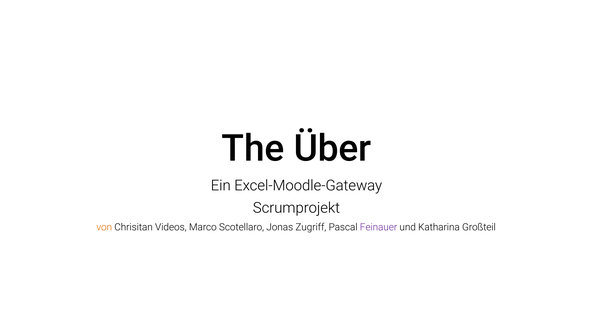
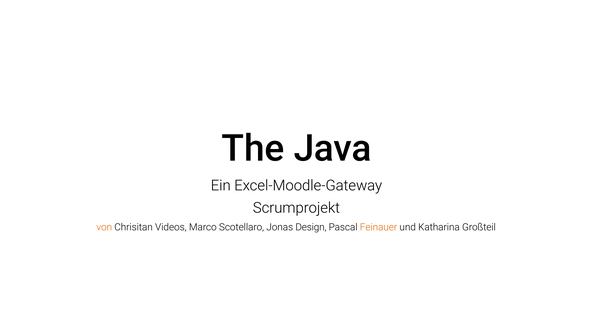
Über: Über -> Java (333, 148)
Zugriff: Zugriff -> Design (311, 227)
Feinauer colour: purple -> orange (379, 227)
